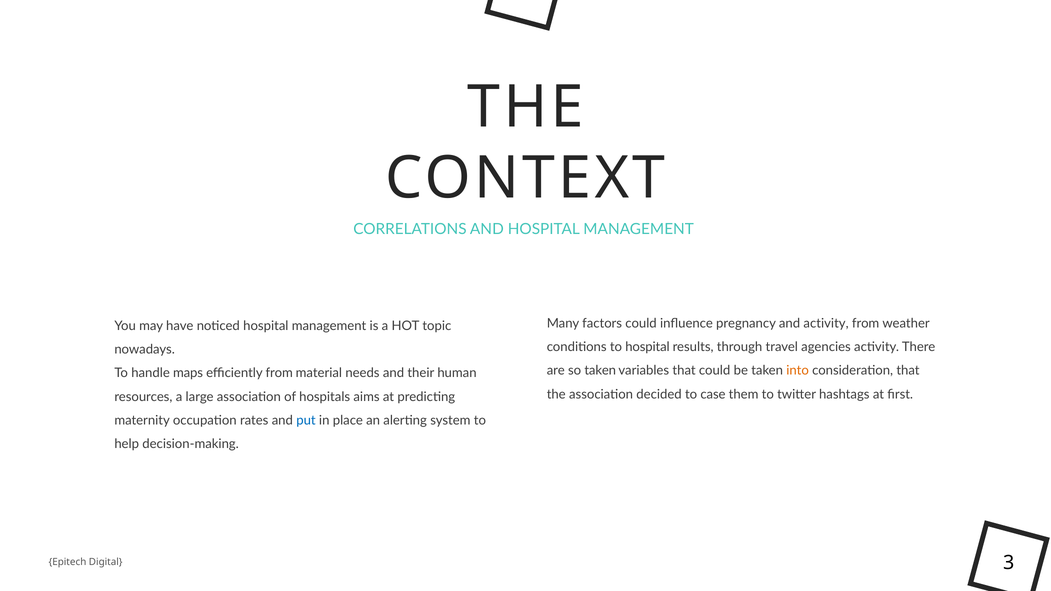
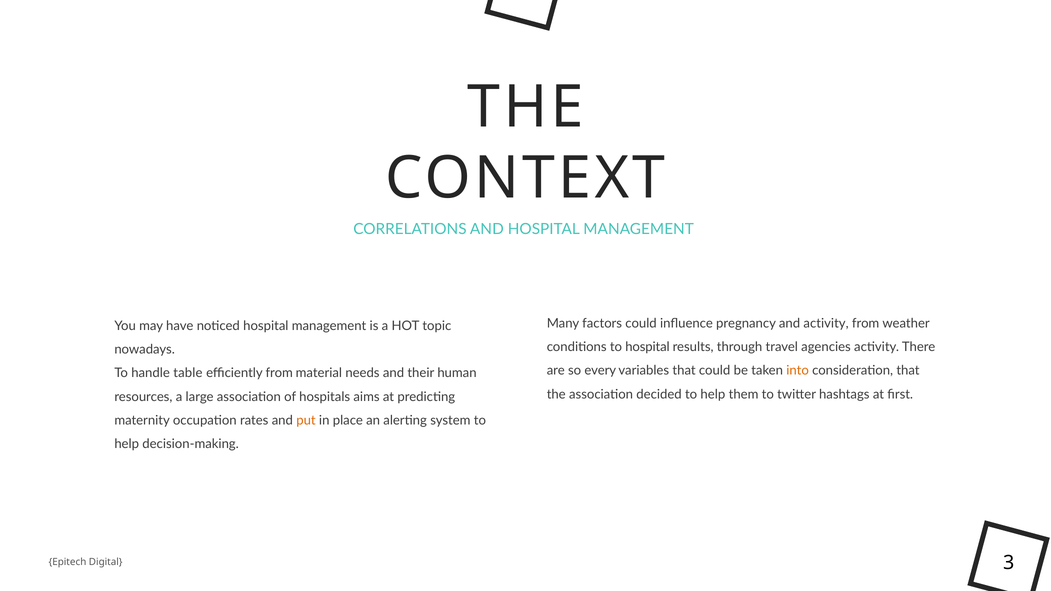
so taken: taken -> every (600, 371)
maps: maps -> table (188, 373)
decided to case: case -> help (713, 394)
put colour: blue -> orange (306, 421)
